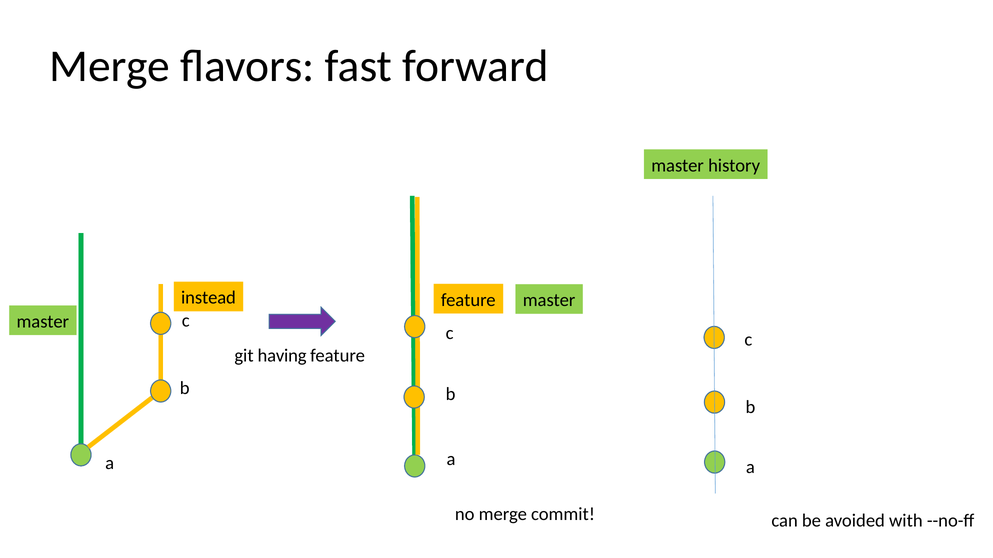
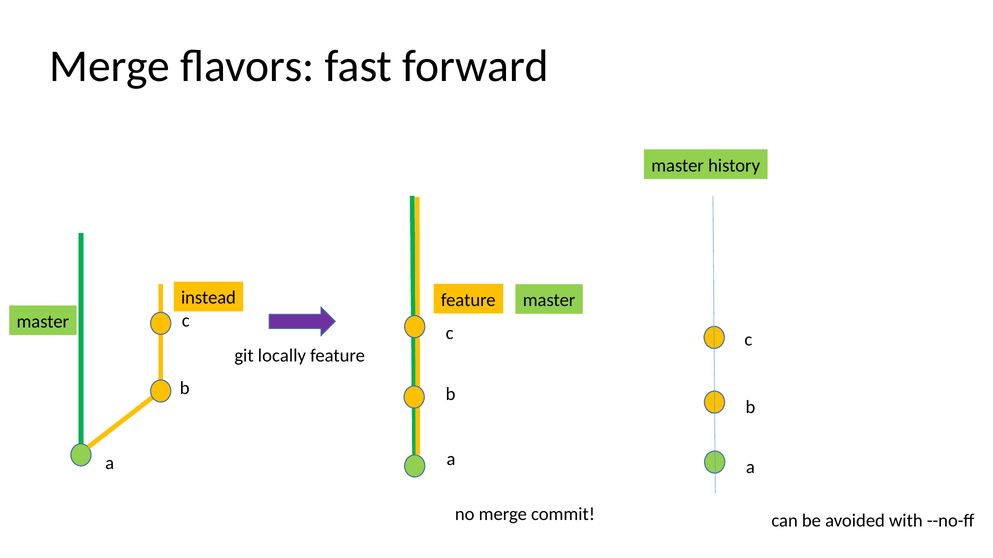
having: having -> locally (282, 356)
